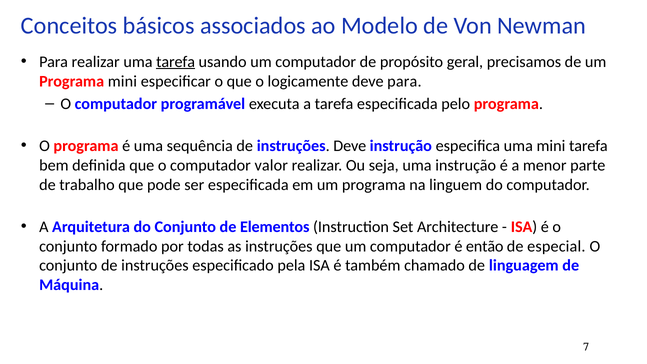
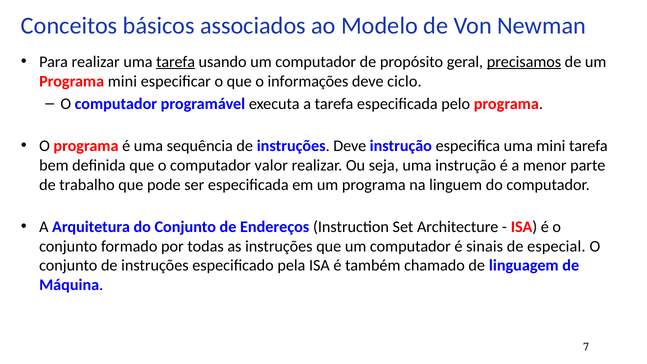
precisamos underline: none -> present (524, 62)
logicamente: logicamente -> informações (308, 81)
deve para: para -> ciclo (404, 81)
Elementos: Elementos -> Endereços (275, 227)
então: então -> sinais (485, 246)
